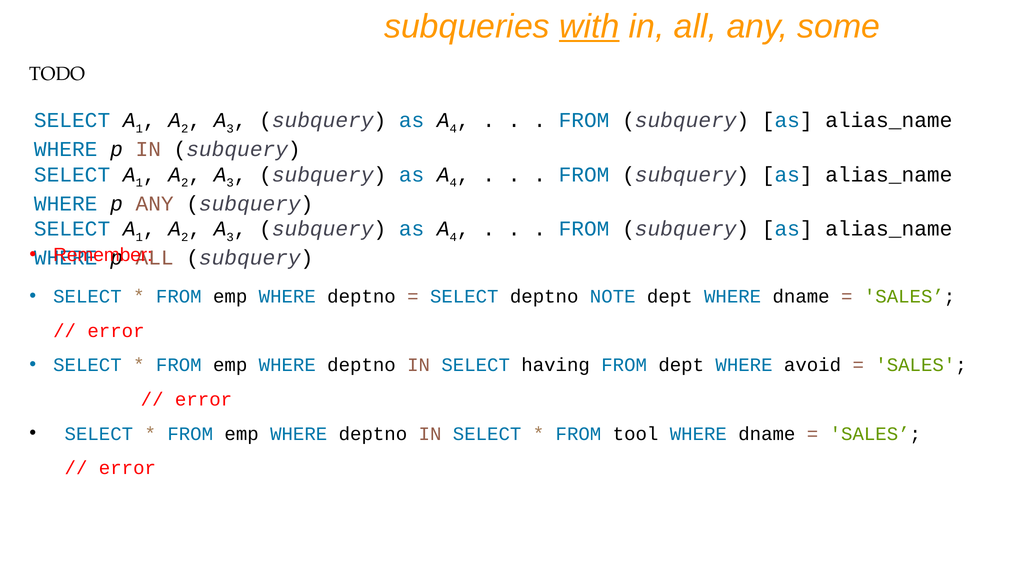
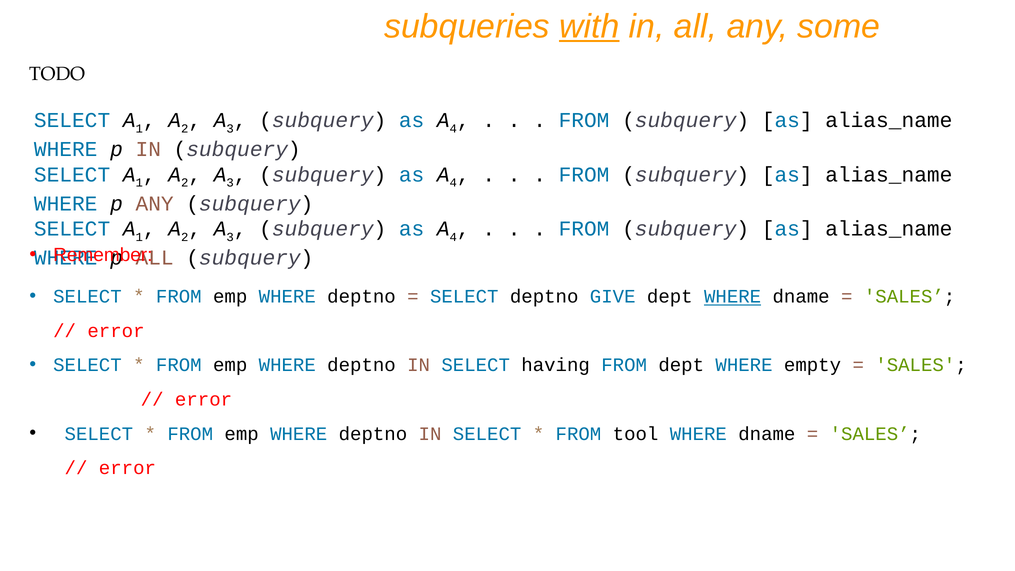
NOTE: NOTE -> GIVE (613, 297)
WHERE underline: none -> present (733, 297)
avoid: avoid -> empty (813, 365)
